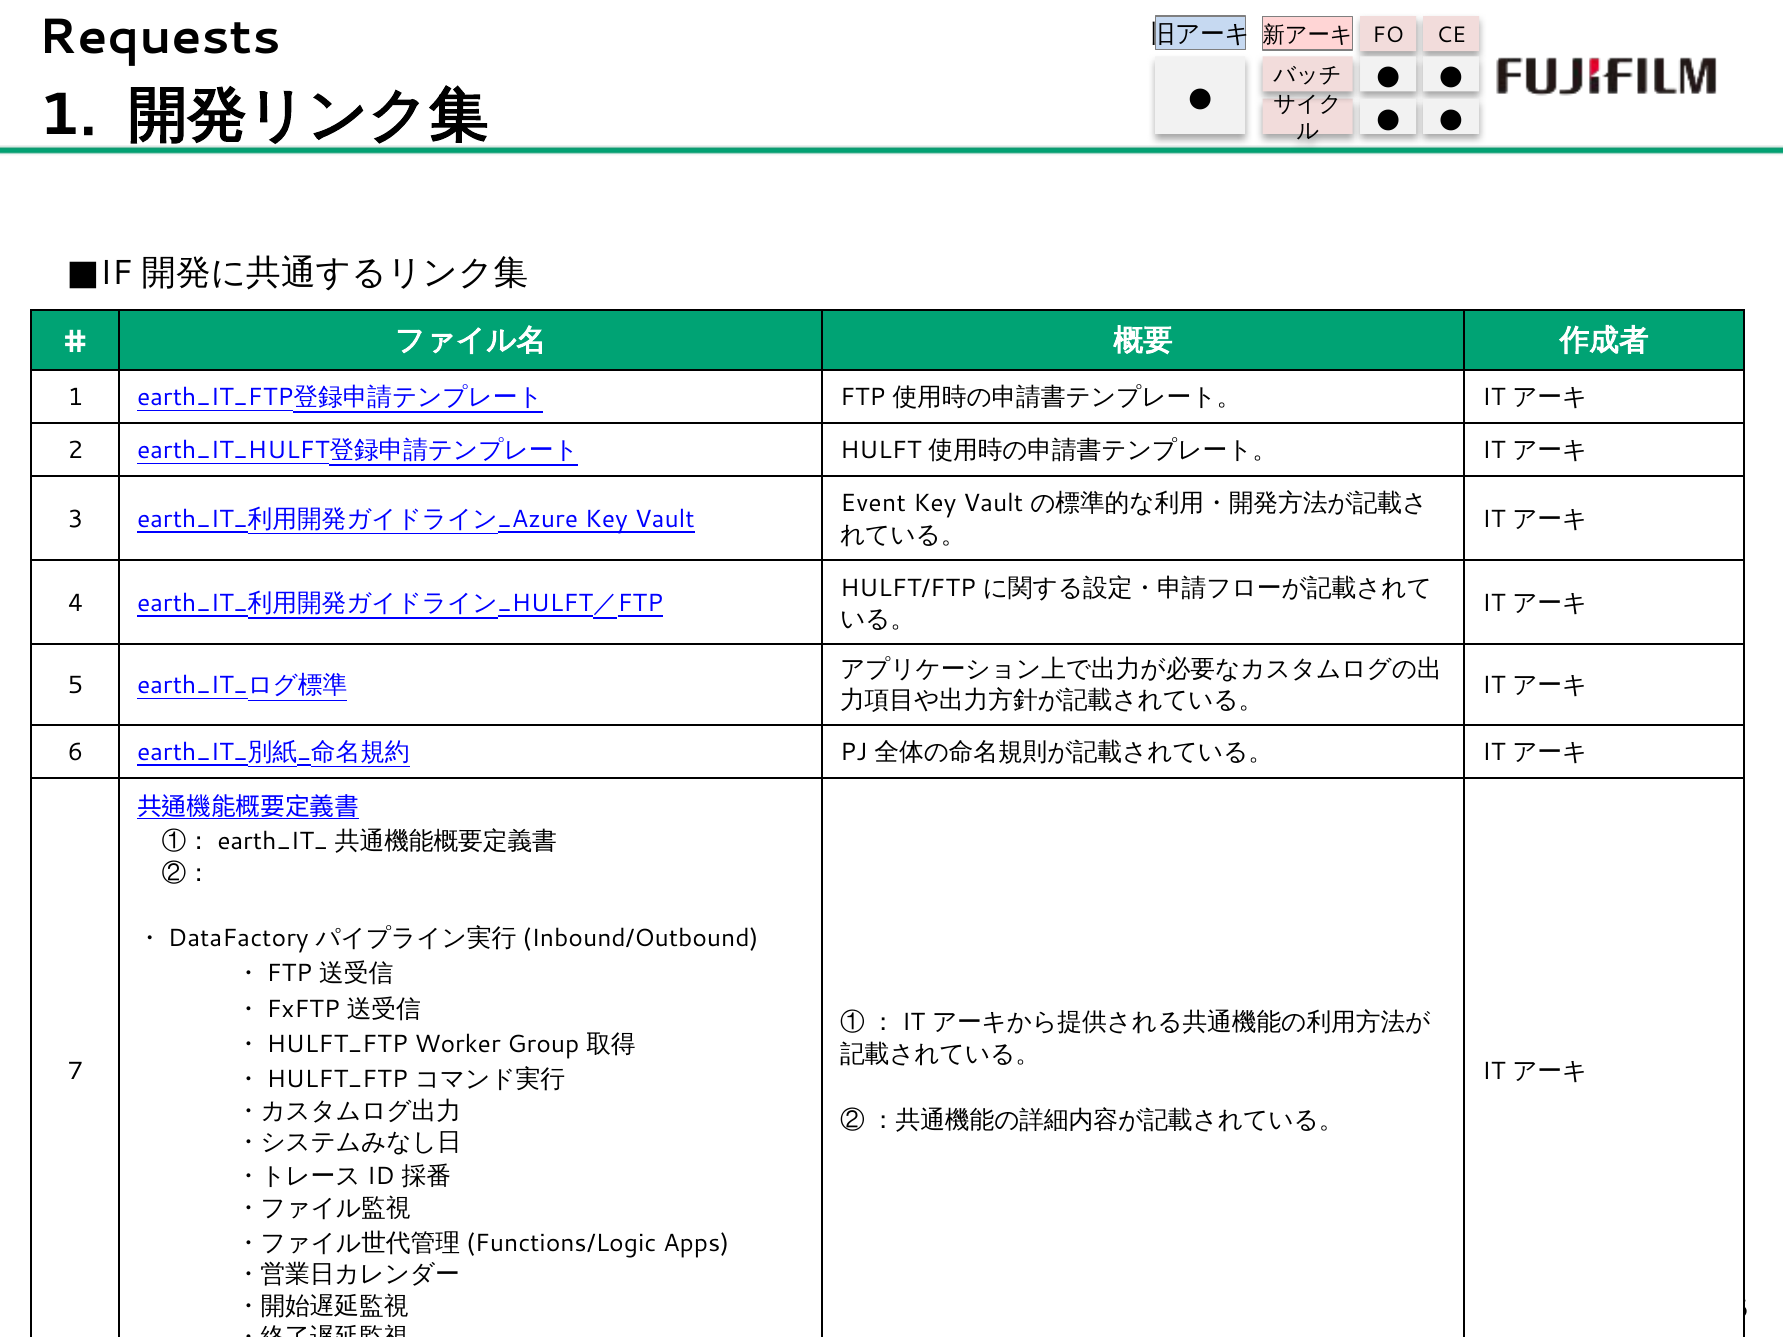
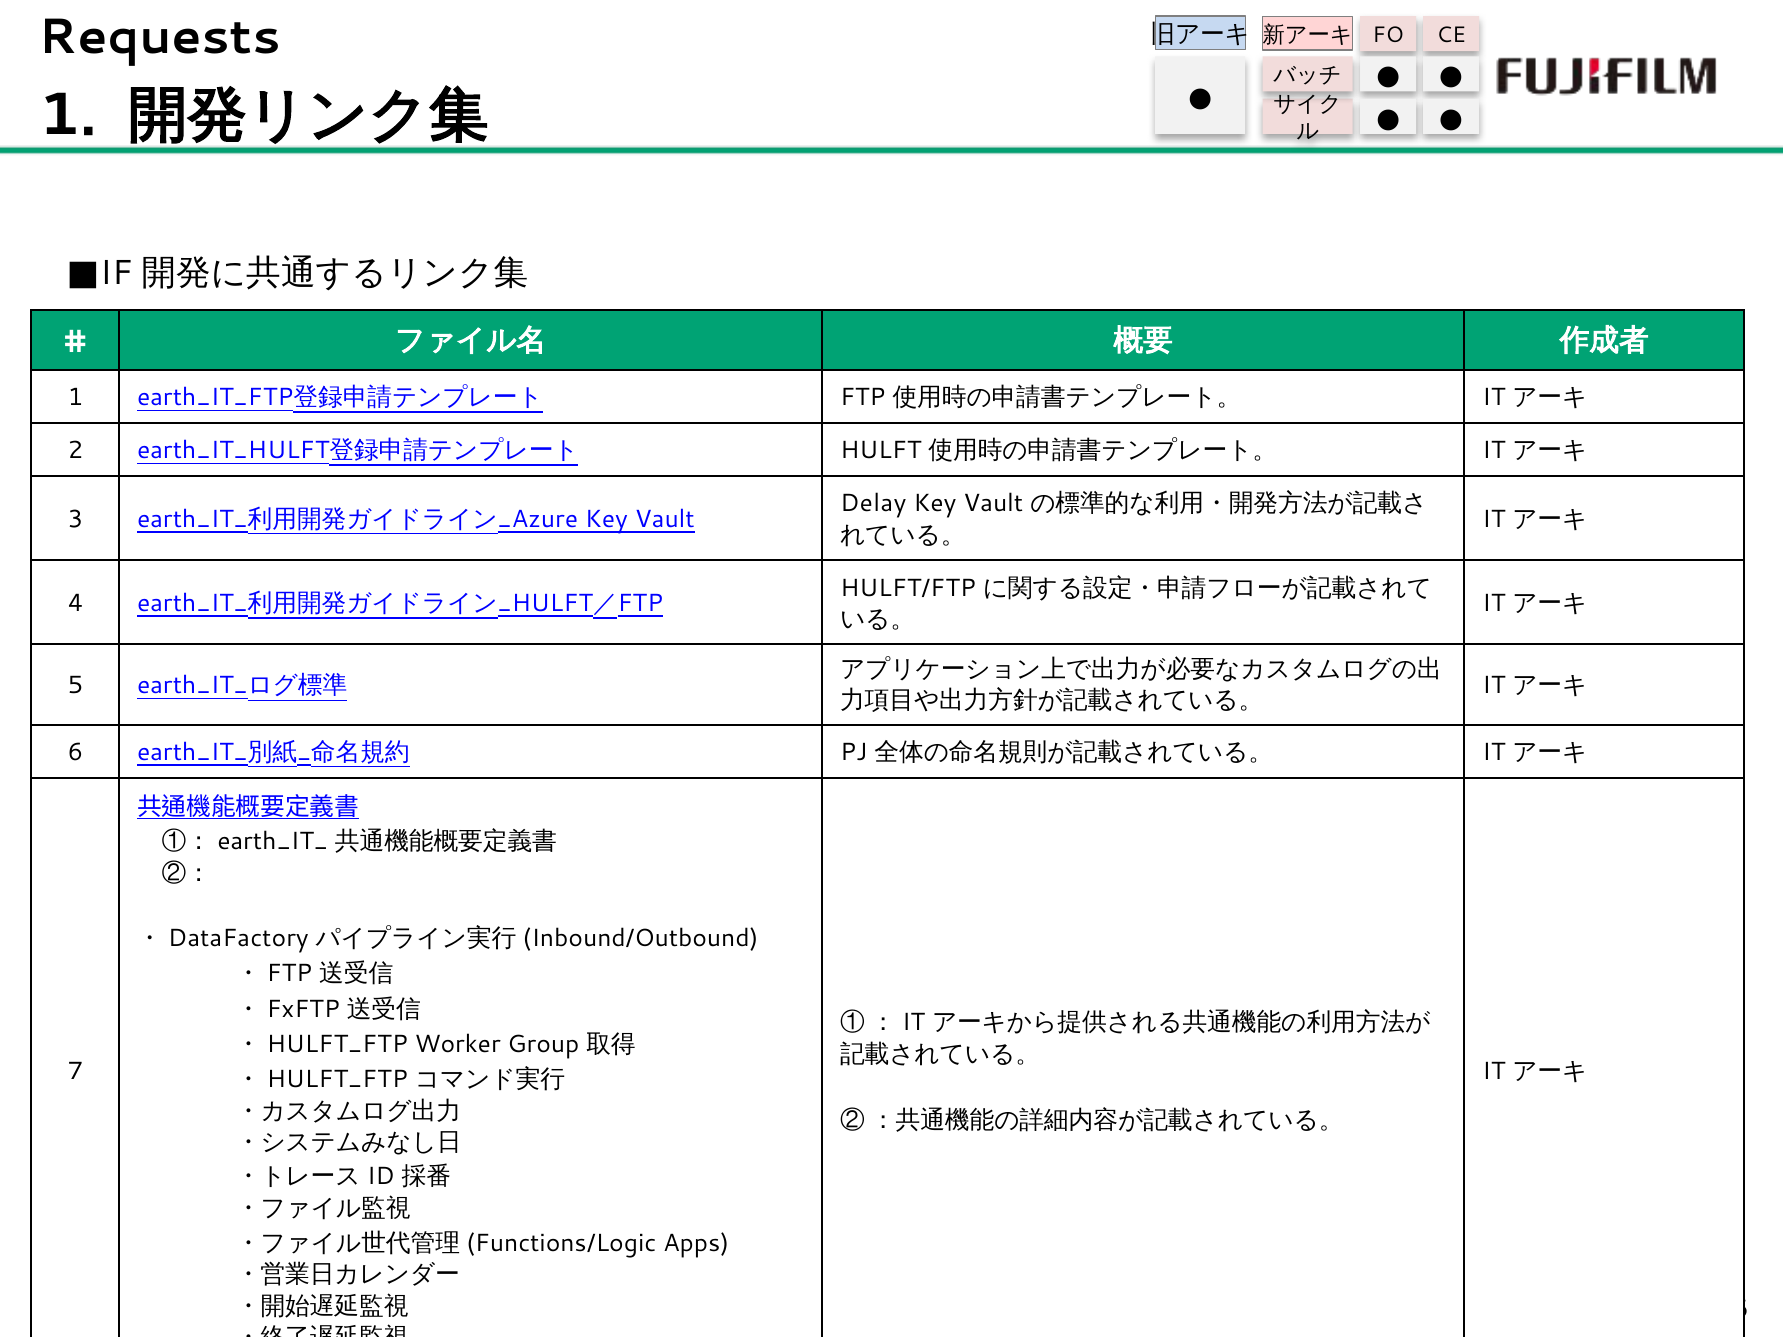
Event: Event -> Delay (873, 504)
